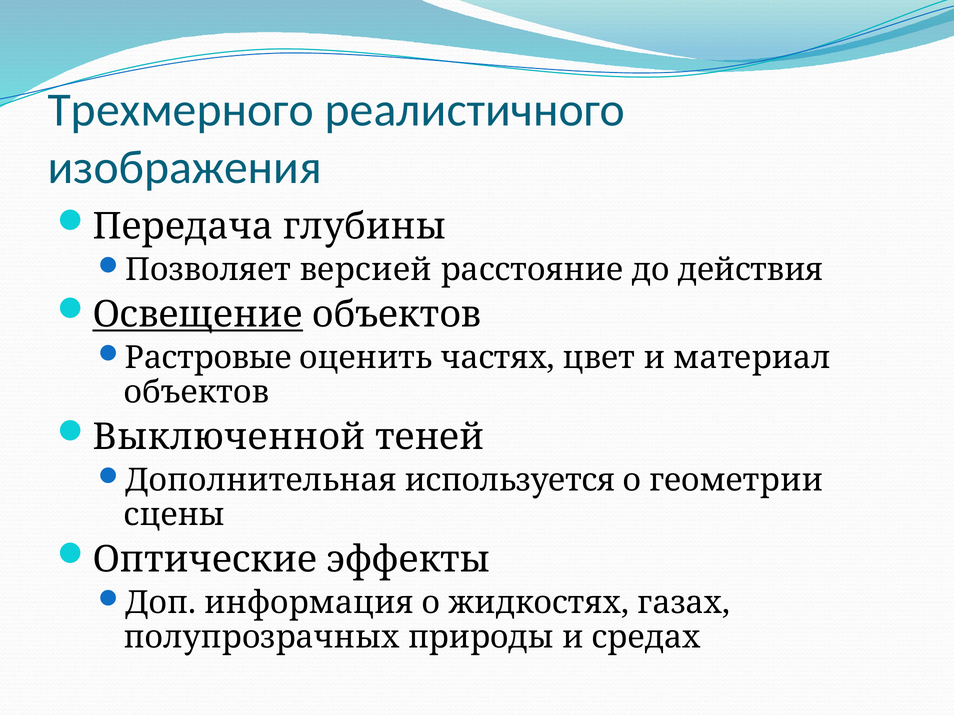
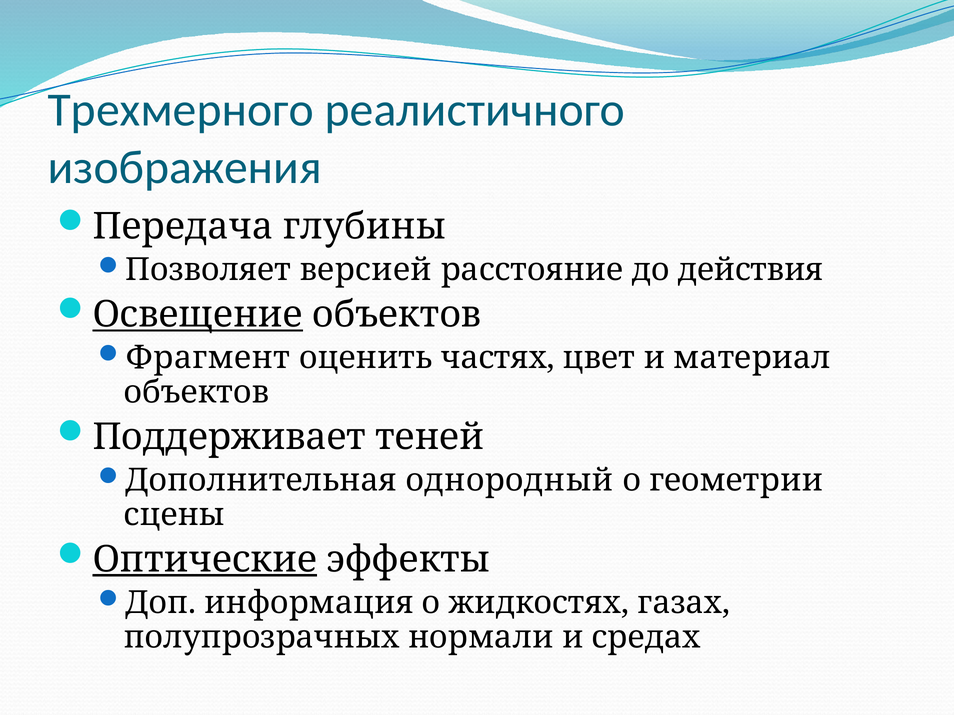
Растровые: Растровые -> Фрагмент (208, 358)
Выключенной: Выключенной -> Поддерживает (229, 437)
используется: используется -> однородный (510, 481)
Оптические underline: none -> present (205, 560)
природы: природы -> нормали (481, 638)
